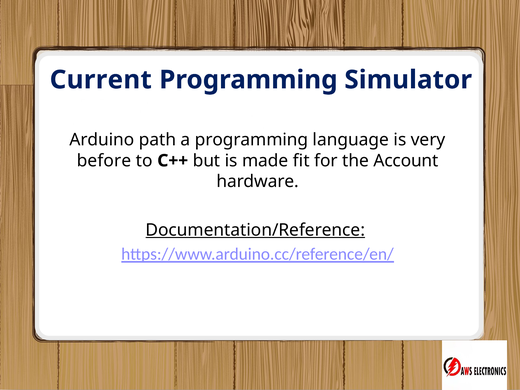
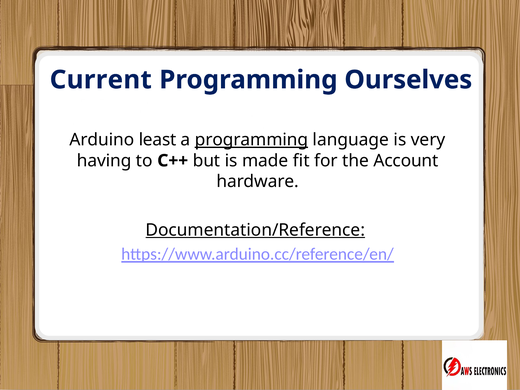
Simulator: Simulator -> Ourselves (408, 80)
path: path -> least (158, 140)
programming underline: none -> present (251, 140)
before: before -> having (104, 161)
